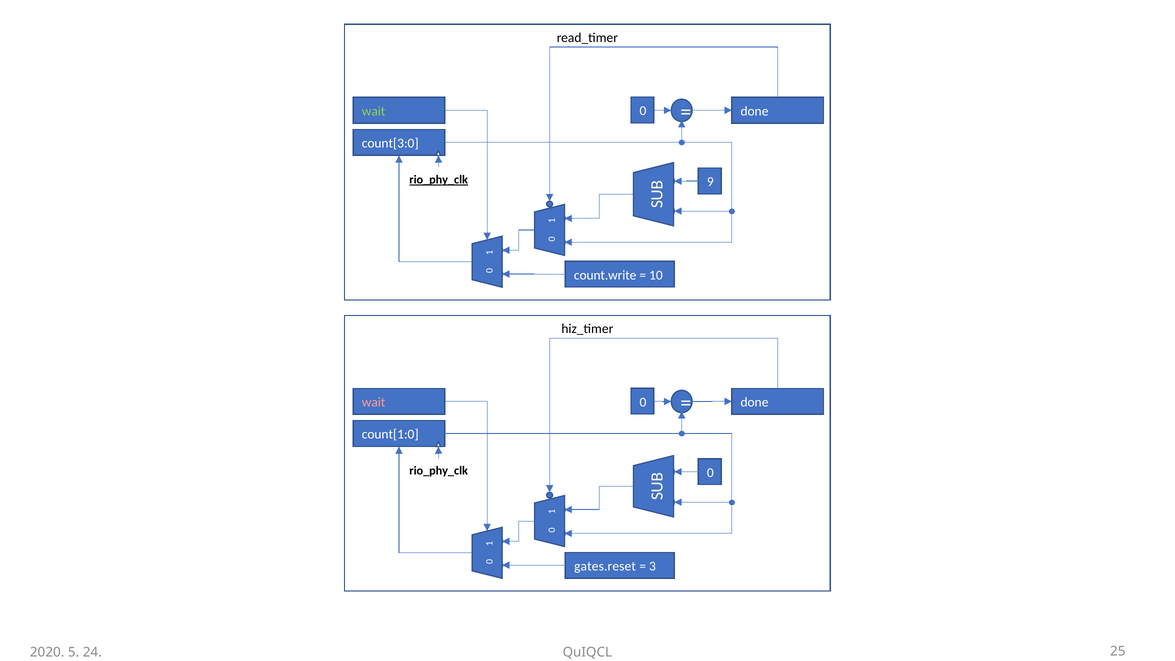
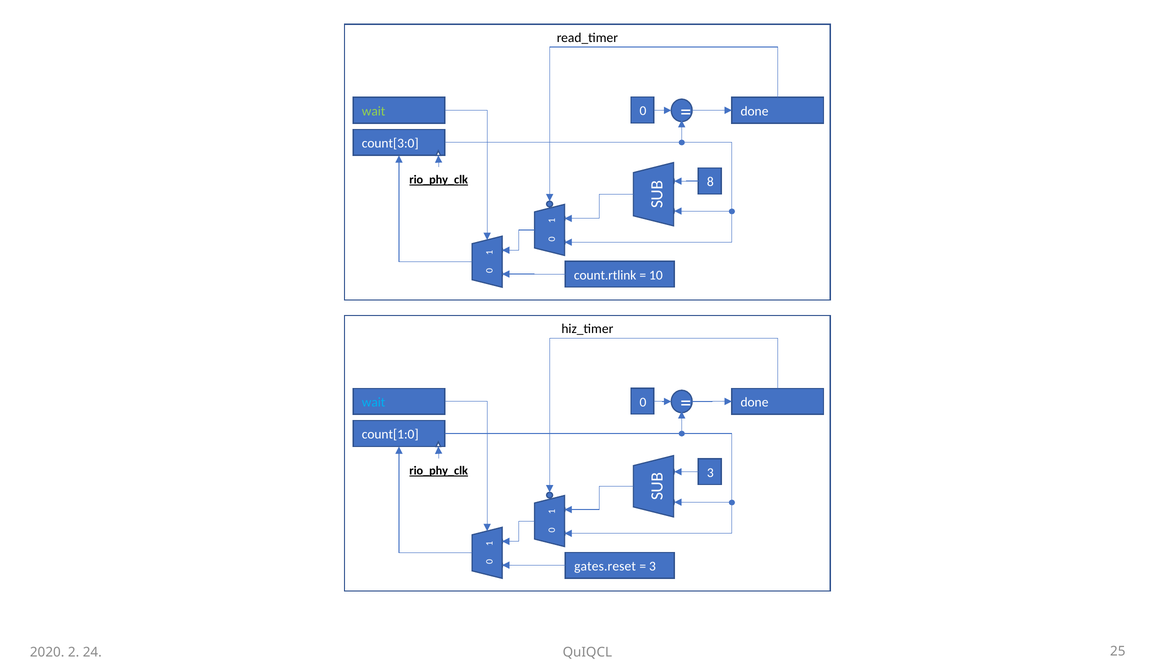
9: 9 -> 8 (710, 182)
count.write: count.write -> count.rtlink (605, 275)
wait colour: pink -> light blue (374, 402)
rio_phy_clk underline: none -> present (439, 471)
0: 0 -> 3 (710, 473)
5: 5 -> 2 (74, 652)
